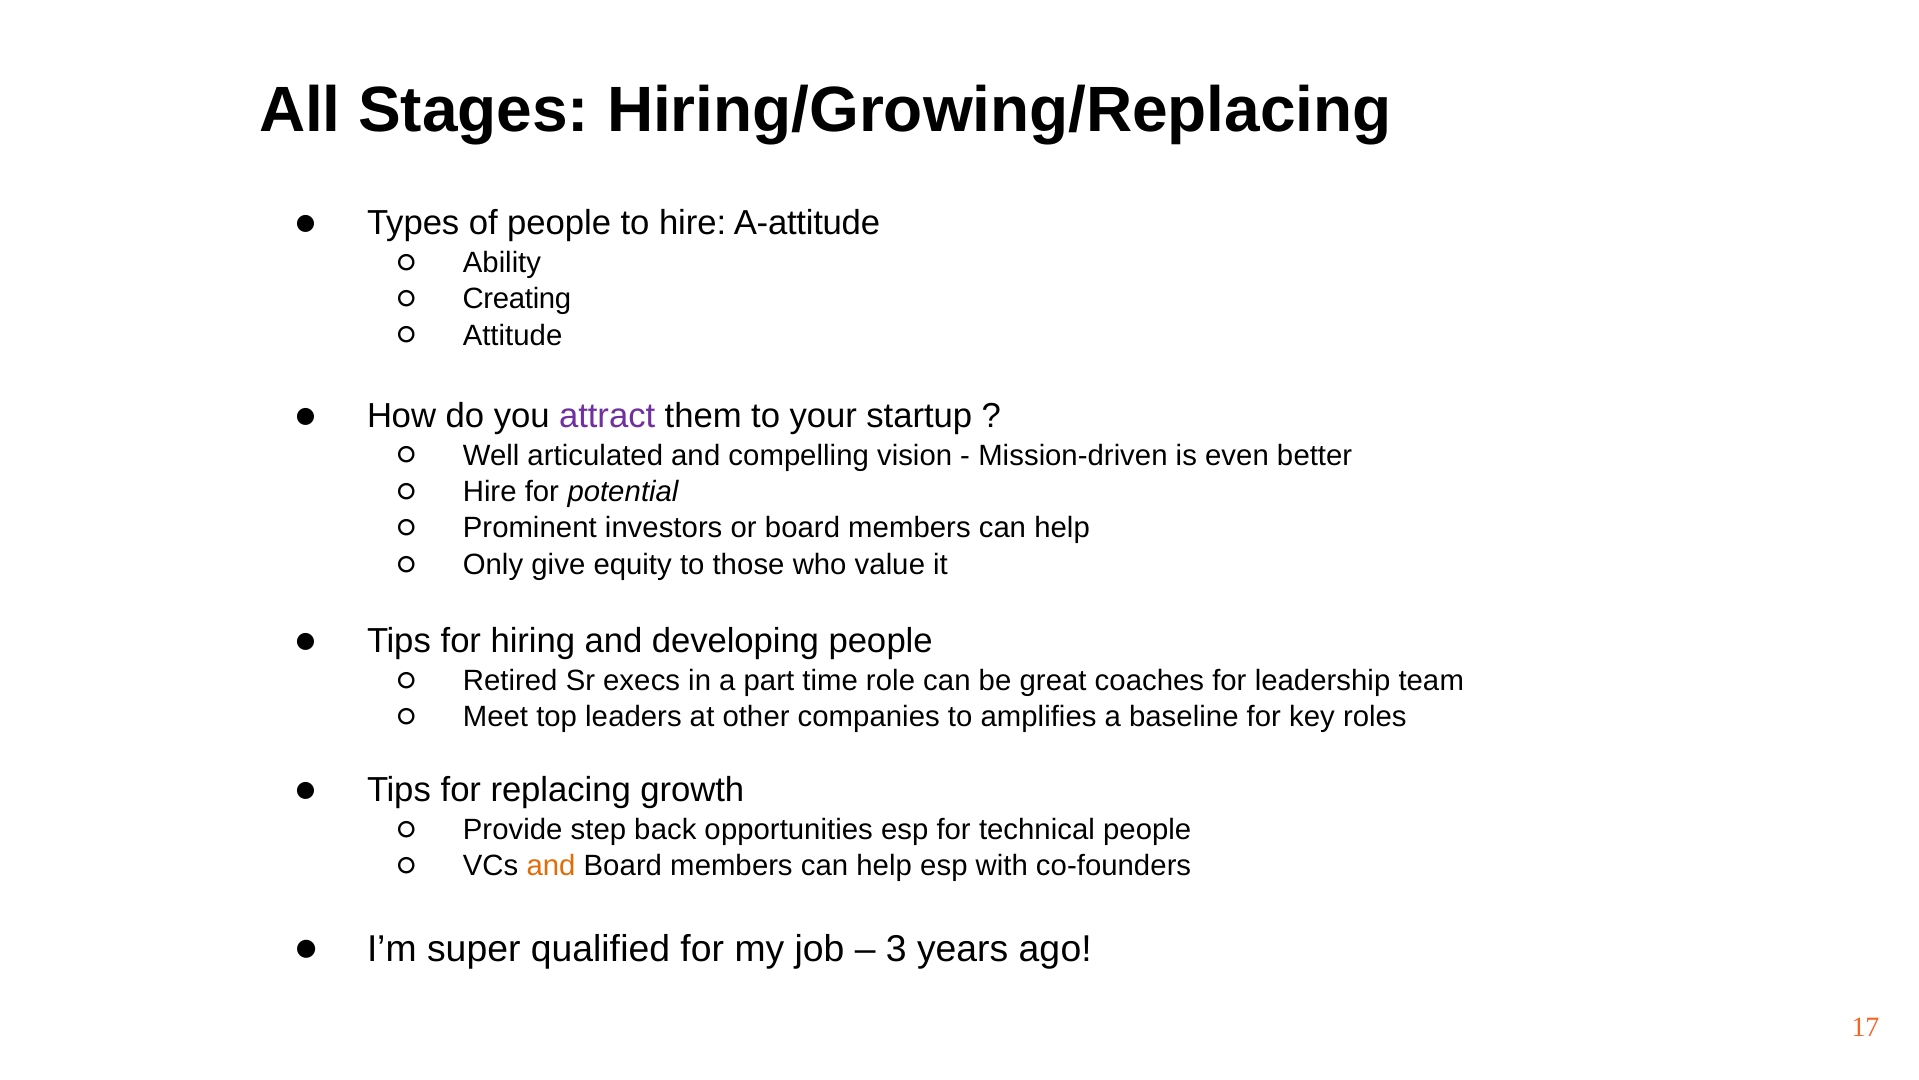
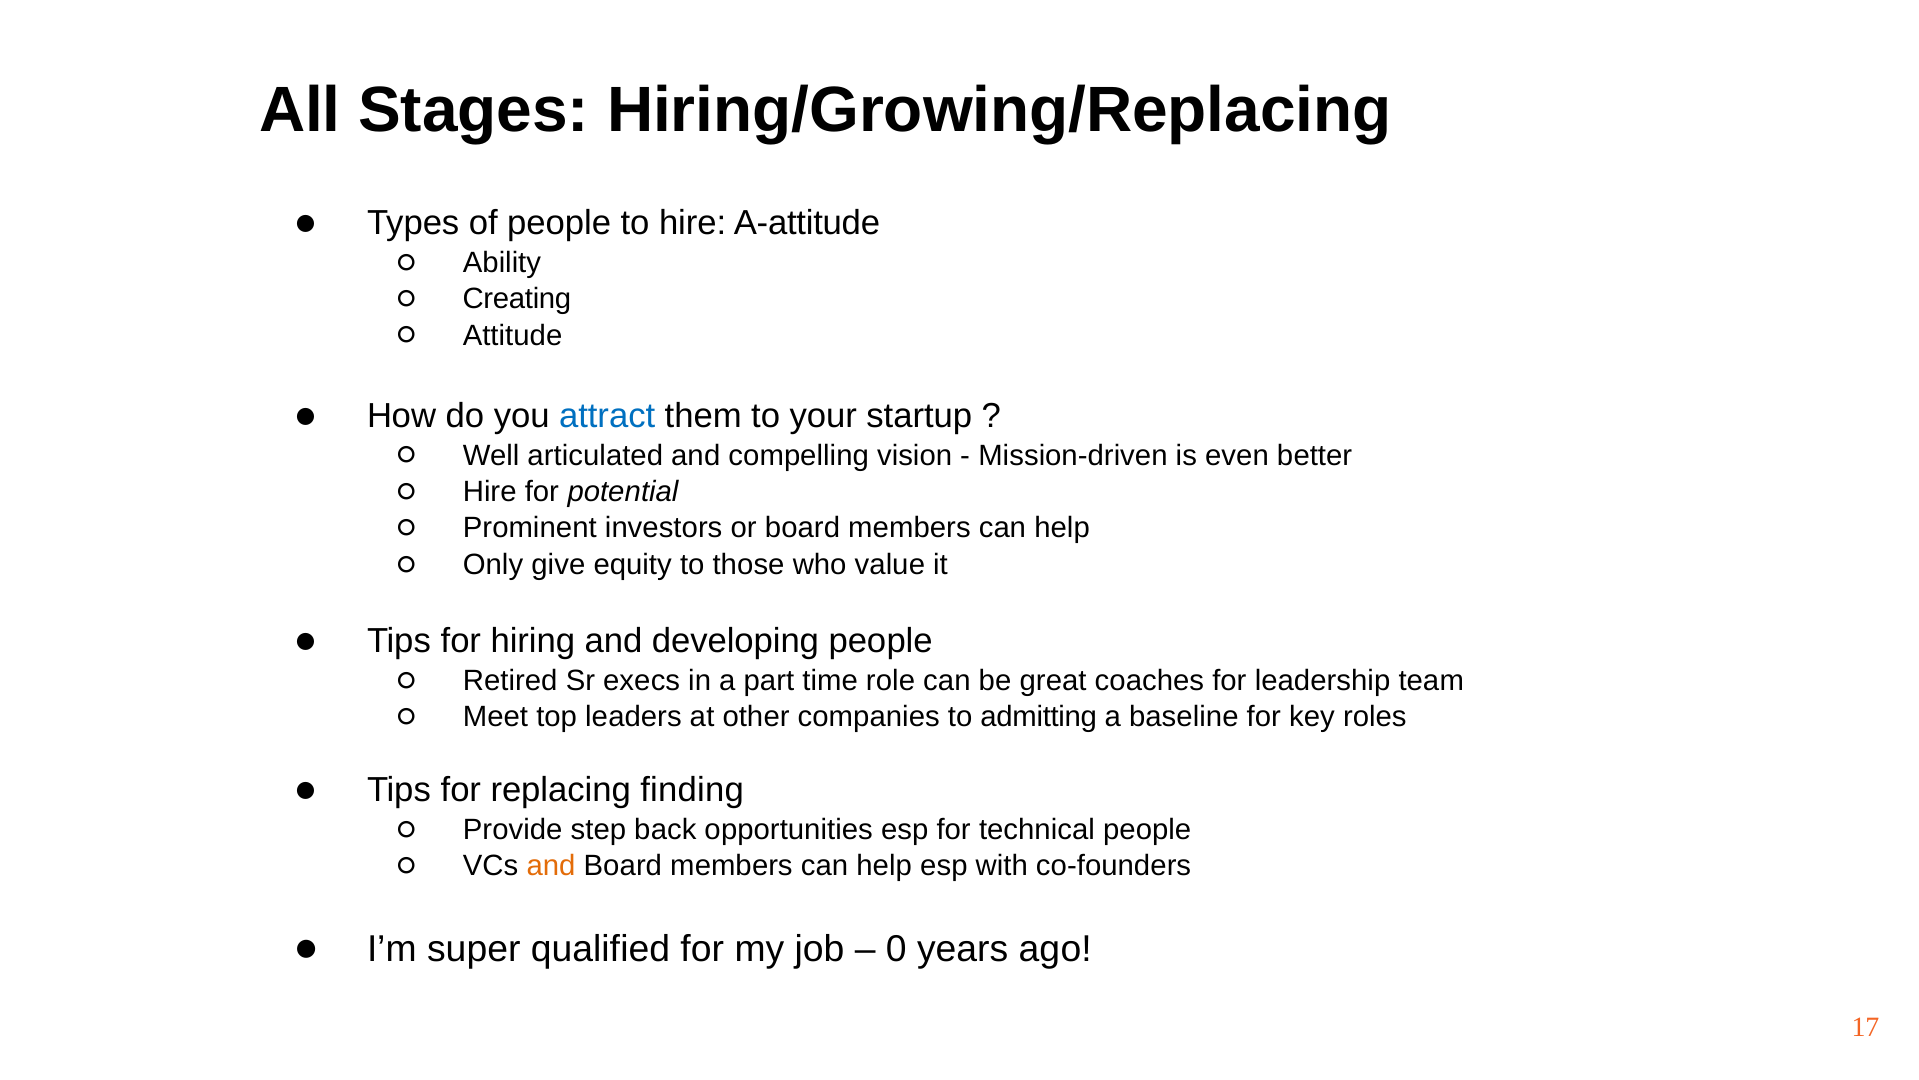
attract colour: purple -> blue (607, 416)
amplifies: amplifies -> admitting (1039, 717)
growth: growth -> finding (692, 790)
3: 3 -> 0 (896, 948)
